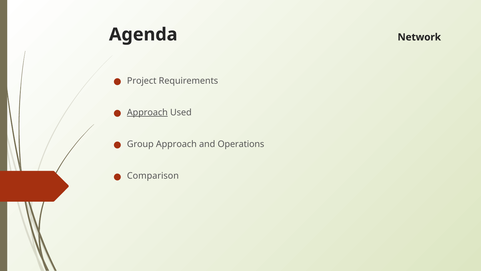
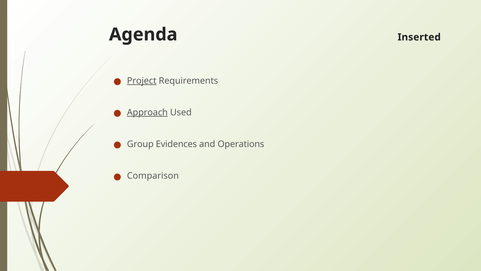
Network: Network -> Inserted (419, 37)
Project underline: none -> present (142, 81)
Group Approach: Approach -> Evidences (176, 144)
